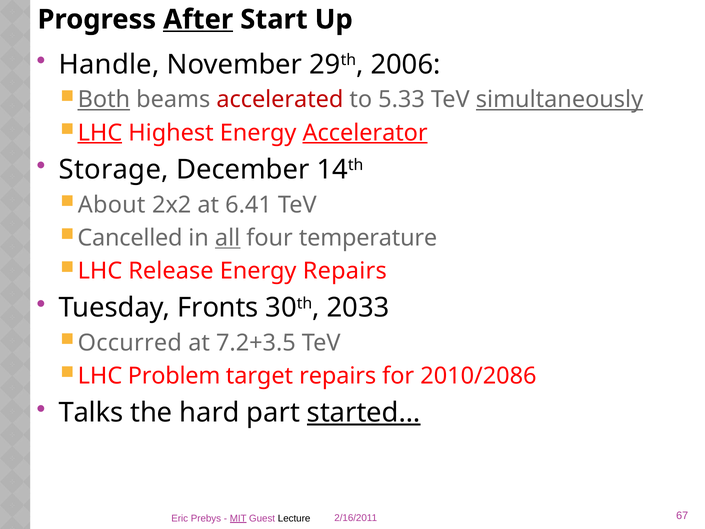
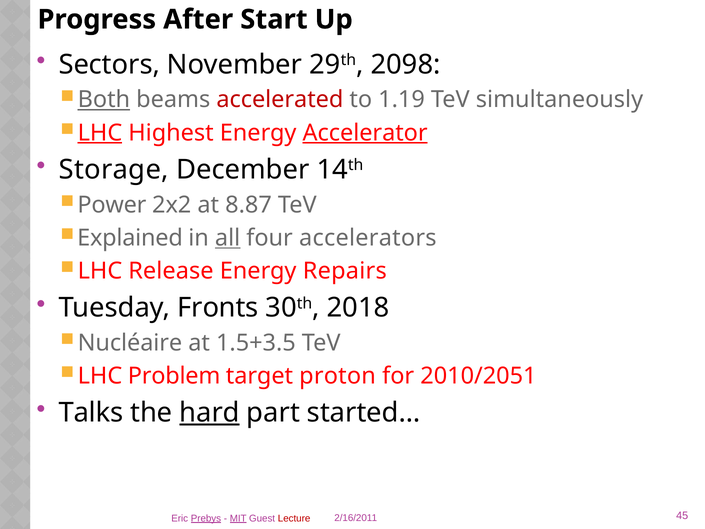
After underline: present -> none (198, 19)
Handle: Handle -> Sectors (109, 65)
2006: 2006 -> 2098 (406, 65)
5.33: 5.33 -> 1.19 (402, 100)
simultaneously underline: present -> none (560, 100)
About: About -> Power (112, 205)
6.41: 6.41 -> 8.87 (249, 205)
Cancelled: Cancelled -> Explained (130, 238)
temperature: temperature -> accelerators (368, 238)
2033: 2033 -> 2018 (358, 308)
Occurred: Occurred -> Nucléaire (130, 343)
7.2+3.5: 7.2+3.5 -> 1.5+3.5 (256, 343)
target repairs: repairs -> proton (338, 376)
2010/2086: 2010/2086 -> 2010/2051 (478, 376)
hard underline: none -> present (210, 413)
started… underline: present -> none (364, 413)
67: 67 -> 45 (682, 516)
Prebys underline: none -> present (206, 518)
Lecture colour: black -> red (294, 518)
